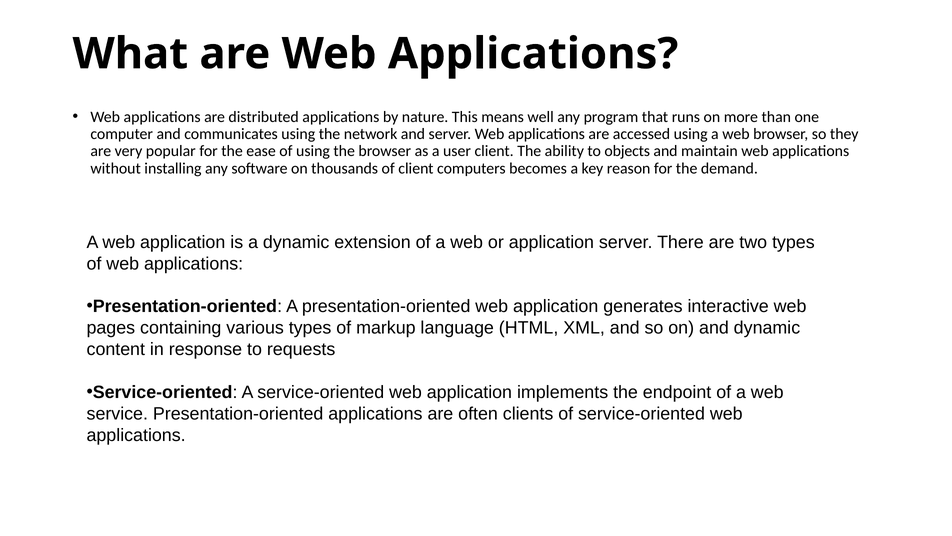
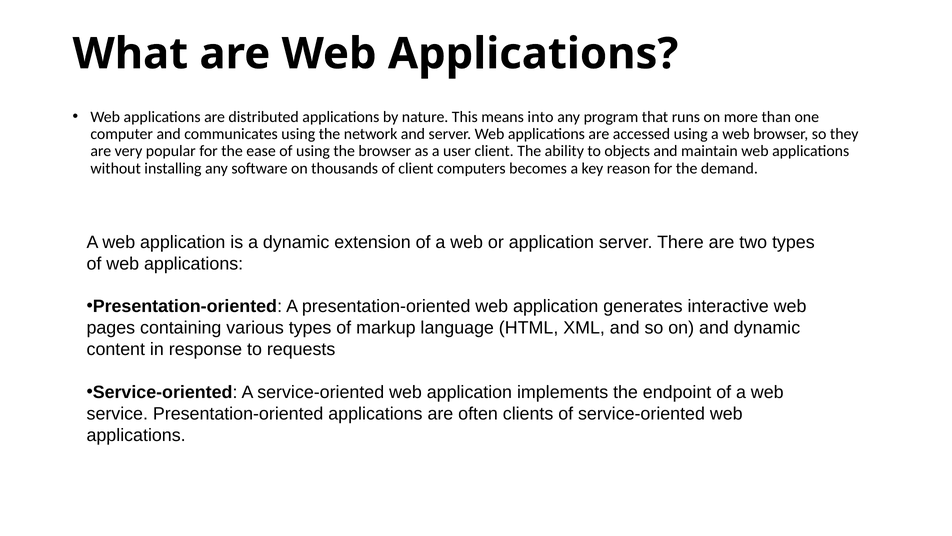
well: well -> into (541, 117)
